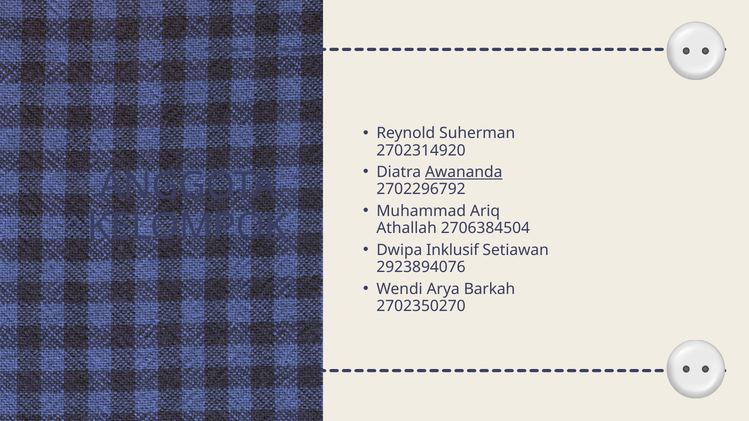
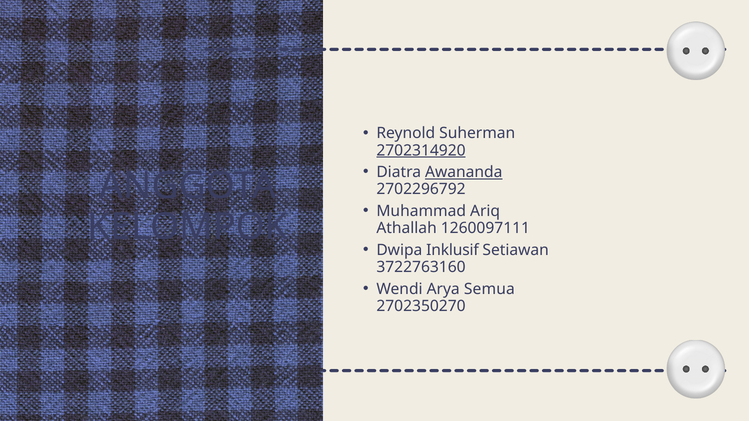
2702314920 underline: none -> present (421, 151)
2706384504: 2706384504 -> 1260097111 (485, 228)
2923894076: 2923894076 -> 3722763160 (421, 267)
Barkah: Barkah -> Semua (489, 289)
